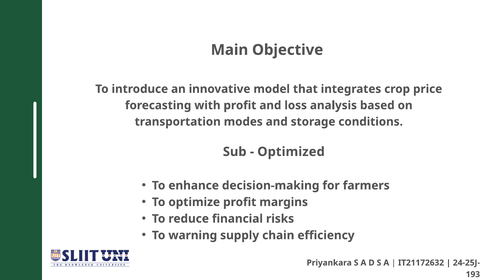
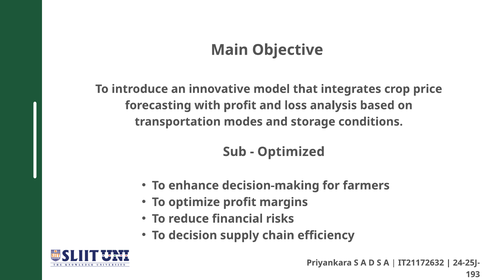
warning: warning -> decision (193, 235)
